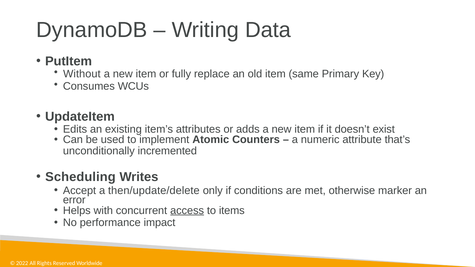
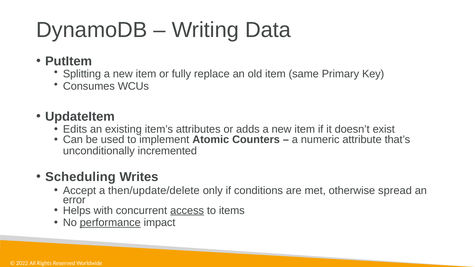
Without: Without -> Splitting (82, 74)
marker: marker -> spread (395, 191)
performance underline: none -> present (110, 223)
